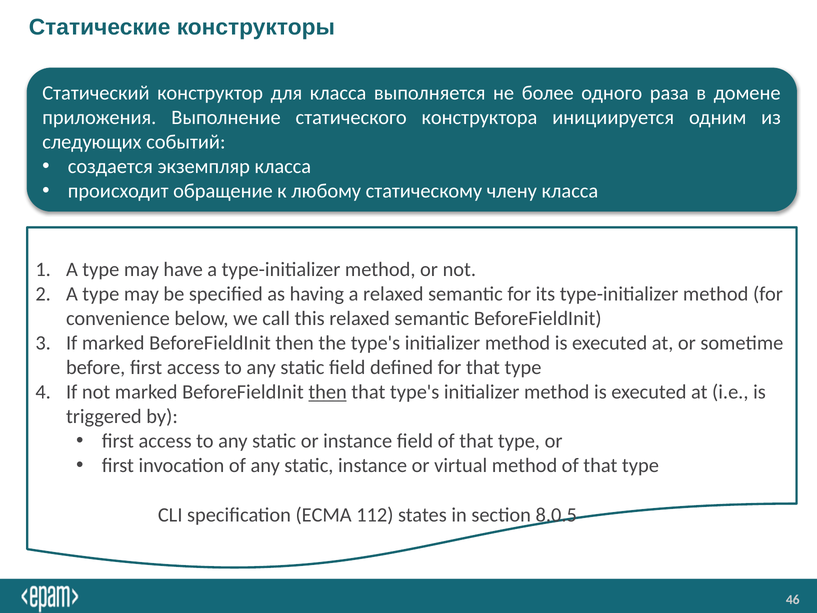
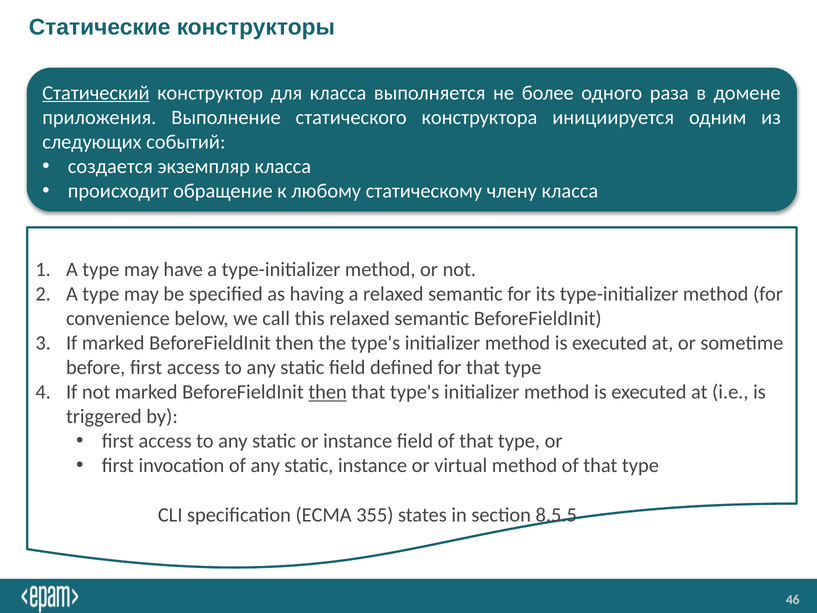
Статический underline: none -> present (96, 93)
112: 112 -> 355 (375, 515)
8.0.5: 8.0.5 -> 8.5.5 (556, 515)
